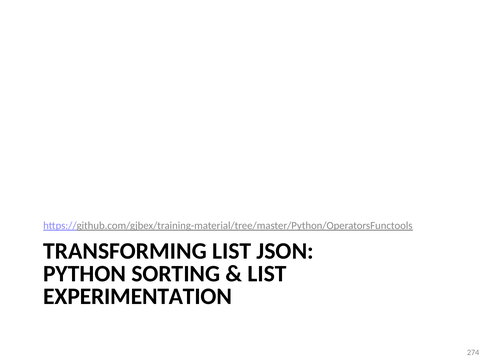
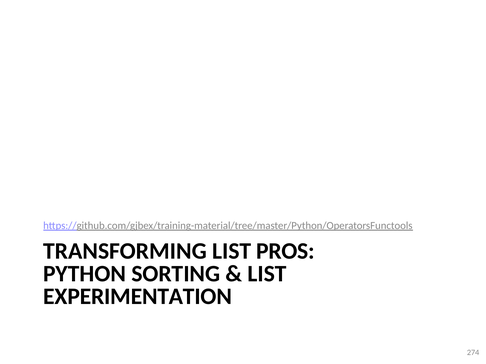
JSON: JSON -> PROS (285, 252)
